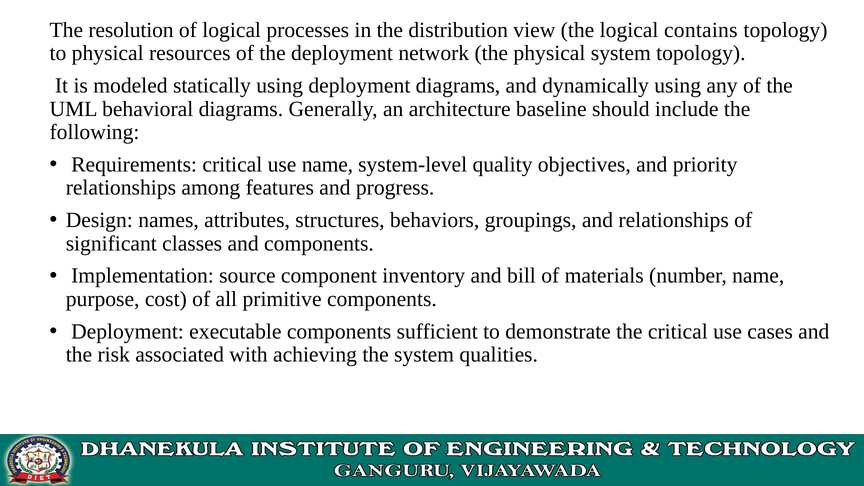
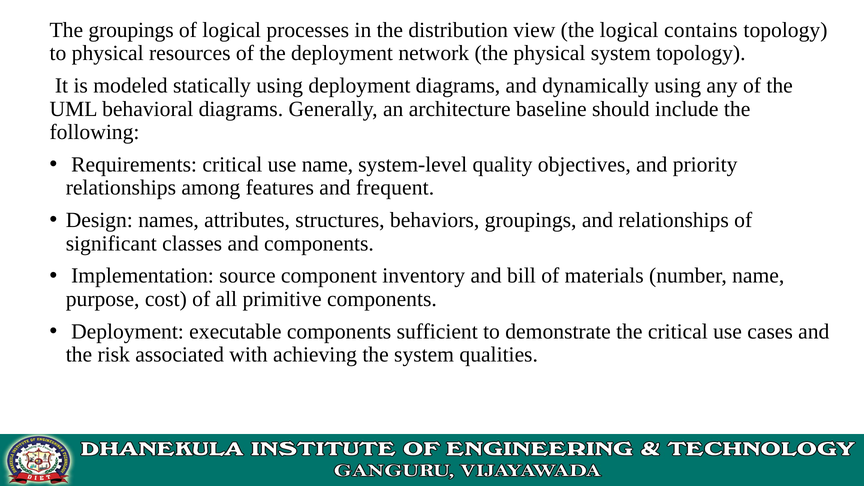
The resolution: resolution -> groupings (131, 30)
progress: progress -> frequent (395, 188)
